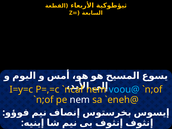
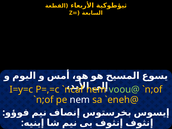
voou@ colour: light blue -> light green (124, 90)
